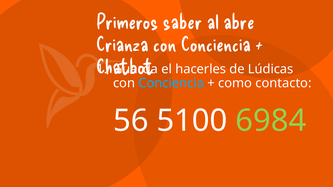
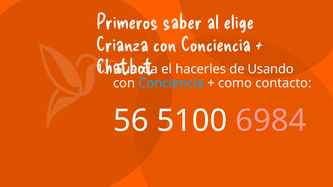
abre: abre -> elige (239, 22)
Lúdicas: Lúdicas -> Usando (271, 69)
6984 colour: light green -> pink (271, 121)
